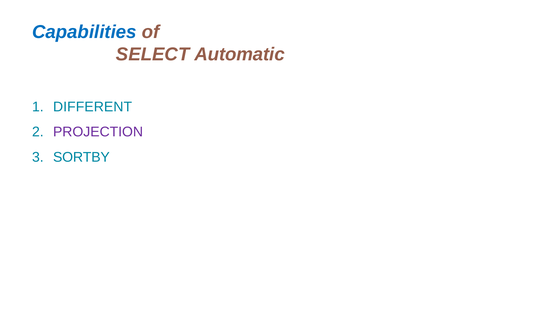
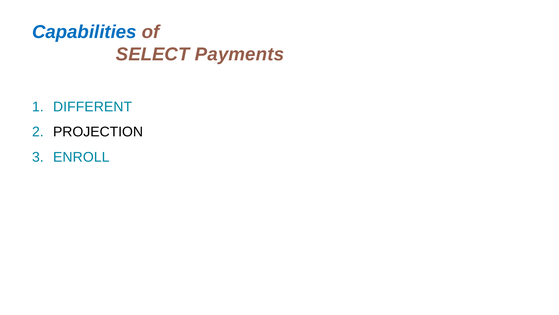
Automatic: Automatic -> Payments (240, 54)
PROJECTION colour: purple -> black (98, 132)
SORTBY: SORTBY -> ENROLL (81, 157)
